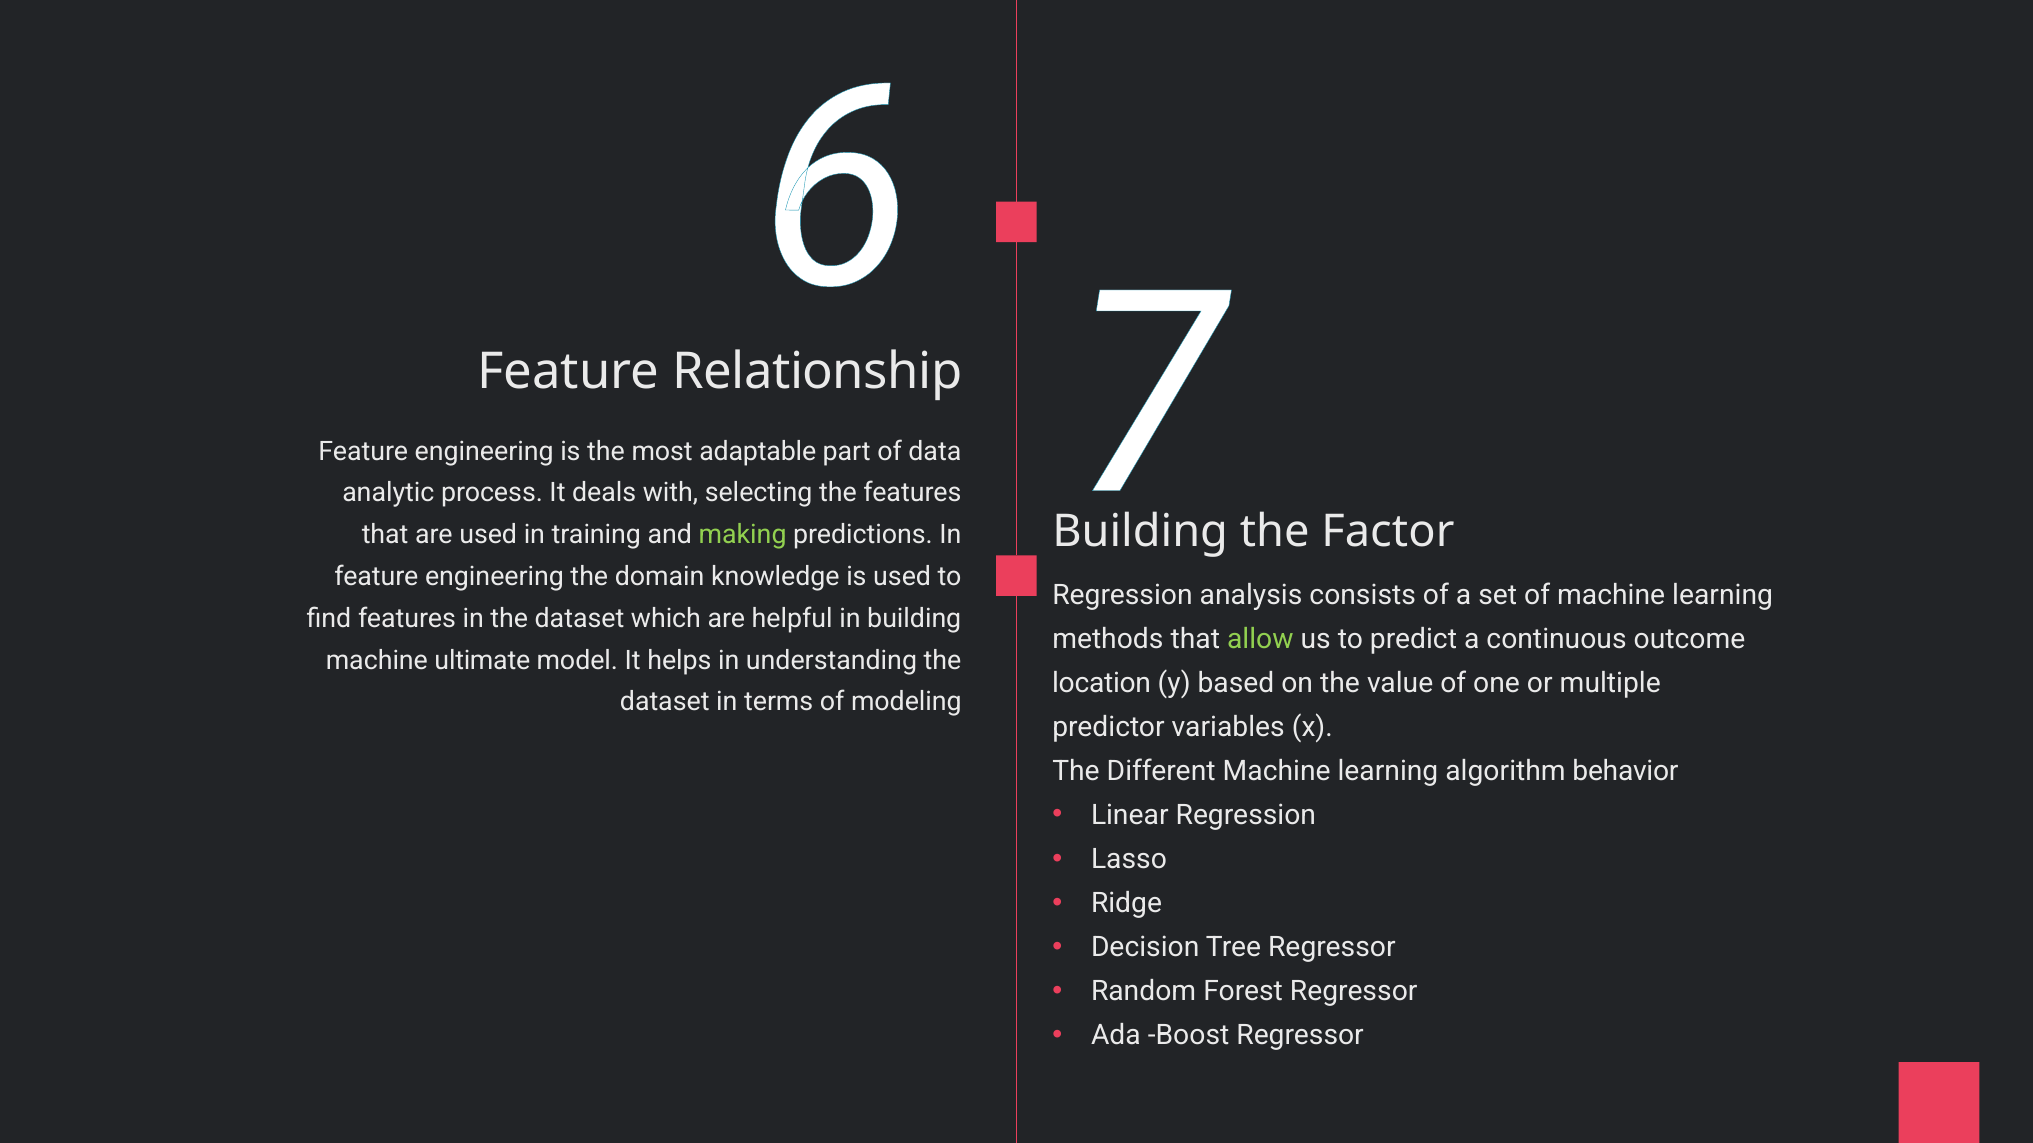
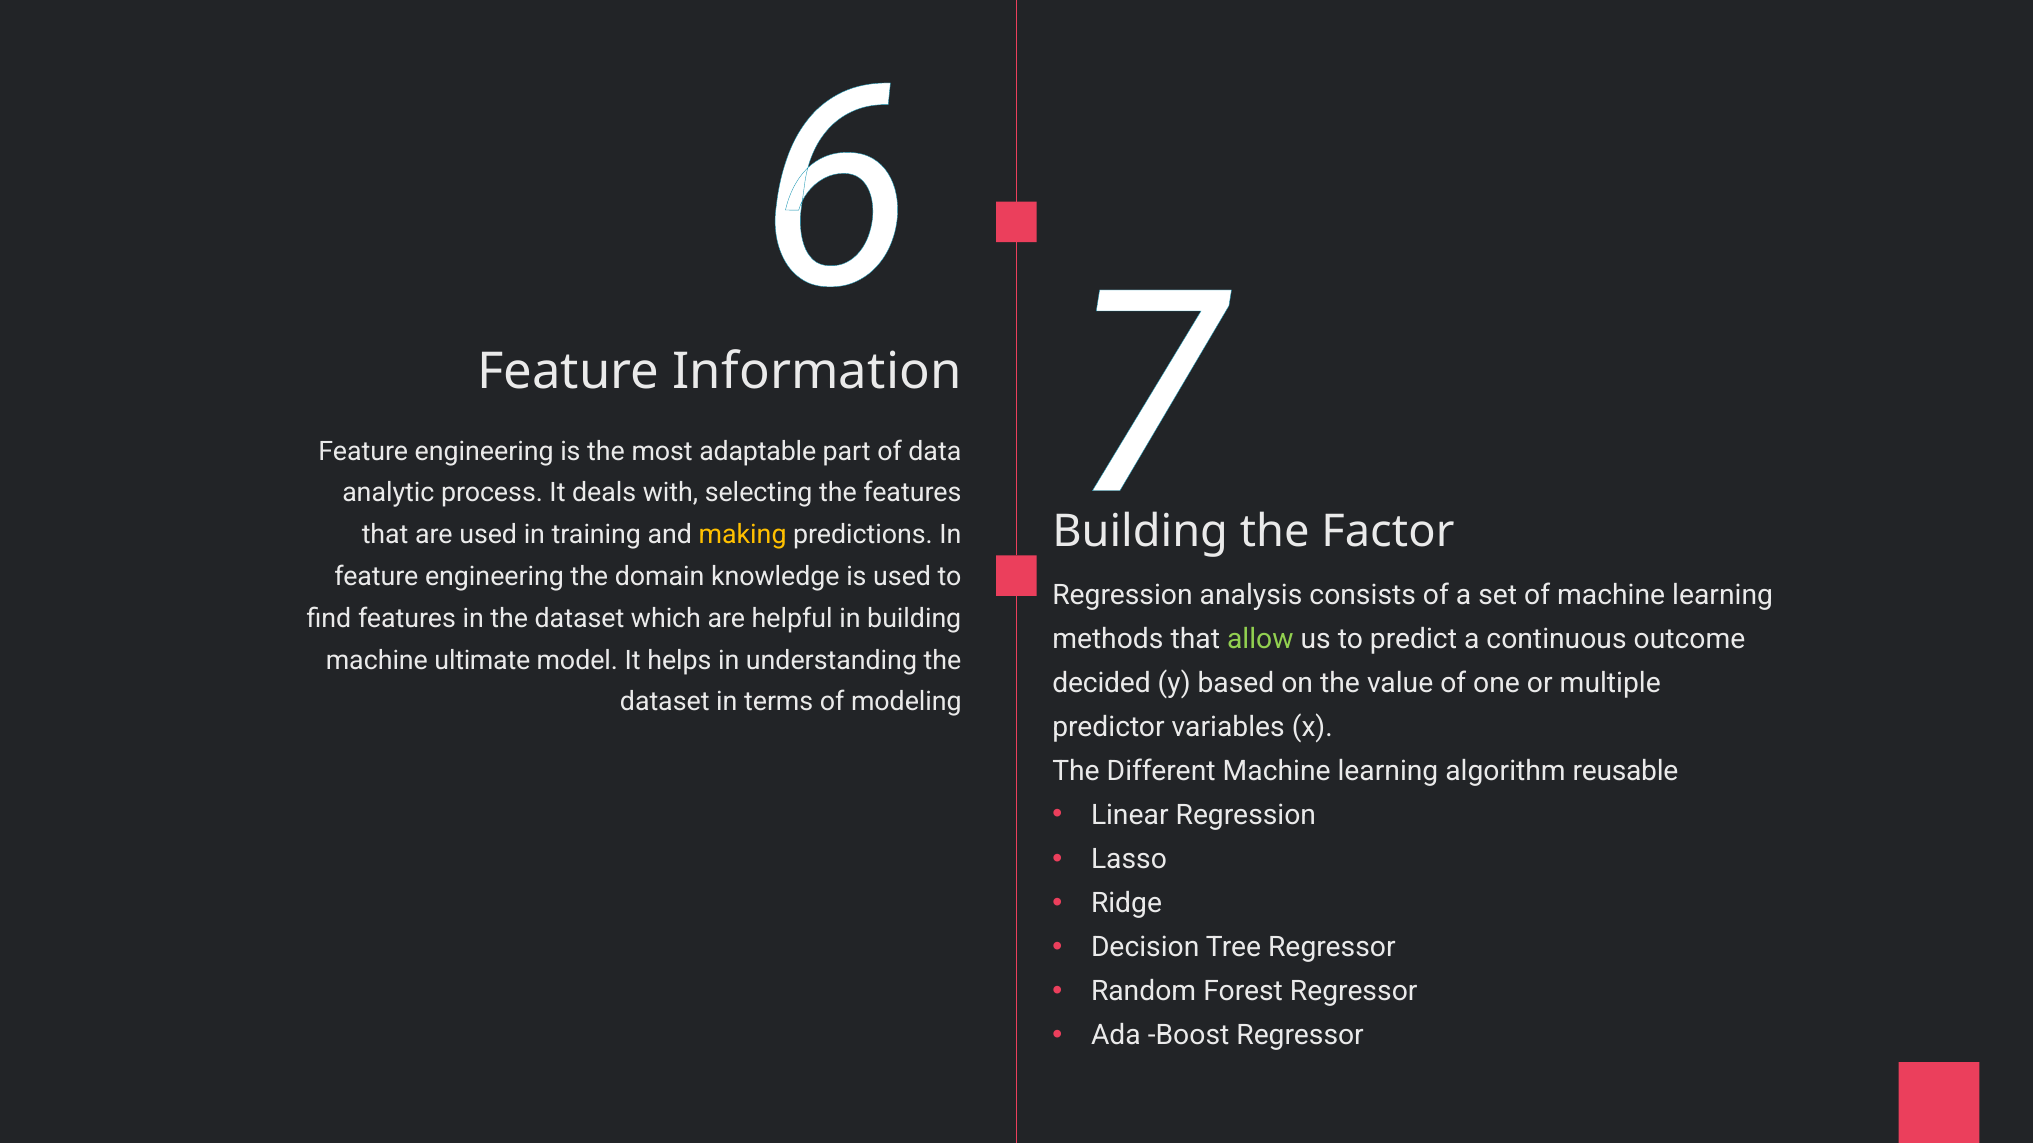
Relationship: Relationship -> Information (817, 371)
making colour: light green -> yellow (743, 535)
location: location -> decided (1101, 683)
behavior: behavior -> reusable (1625, 771)
